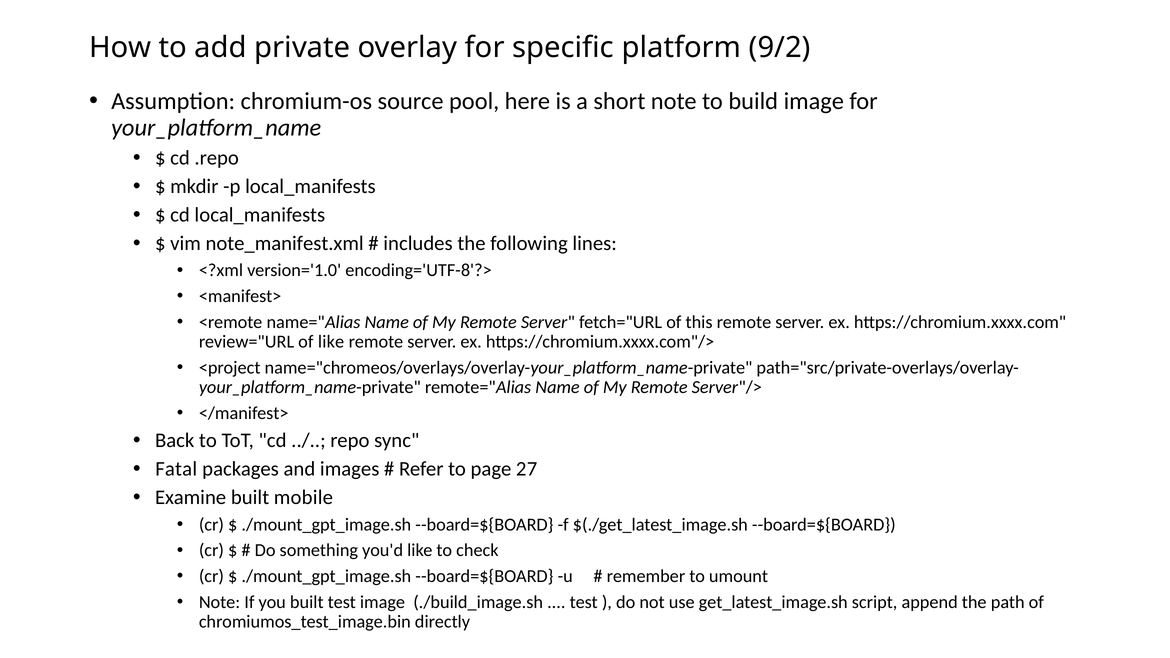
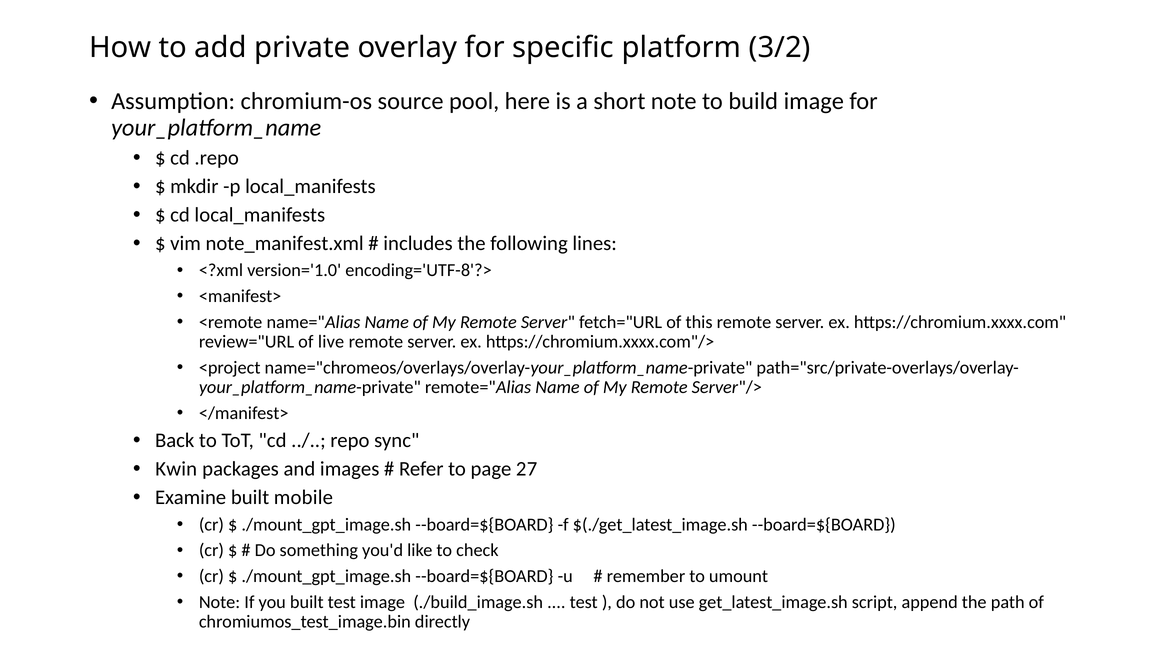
9/2: 9/2 -> 3/2 (780, 47)
of like: like -> live (331, 342)
Fatal: Fatal -> Kwin (176, 469)
